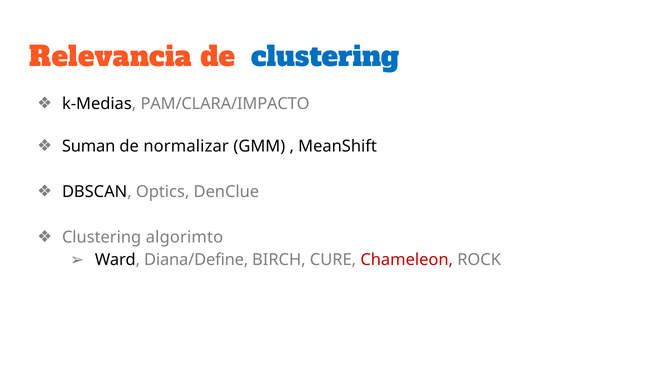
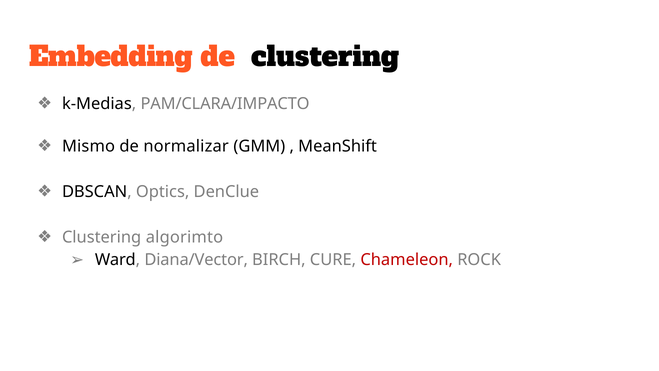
Relevancia: Relevancia -> Embedding (111, 57)
clustering colour: blue -> black (325, 57)
Suman: Suman -> Mismo (89, 146)
Diana/Define: Diana/Define -> Diana/Vector (196, 260)
